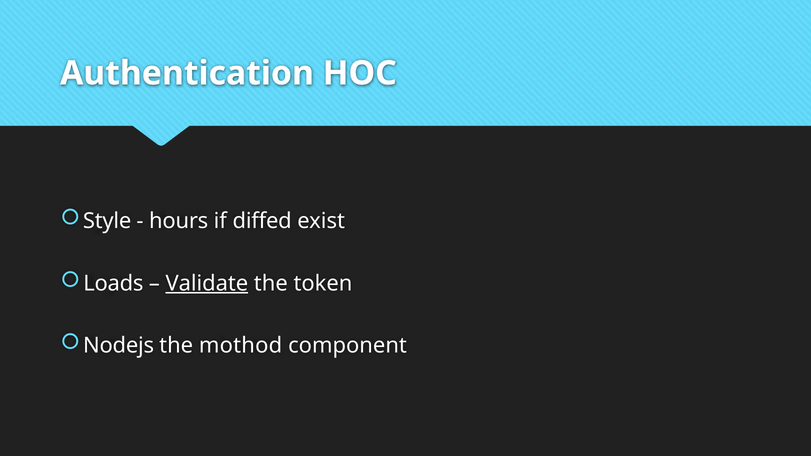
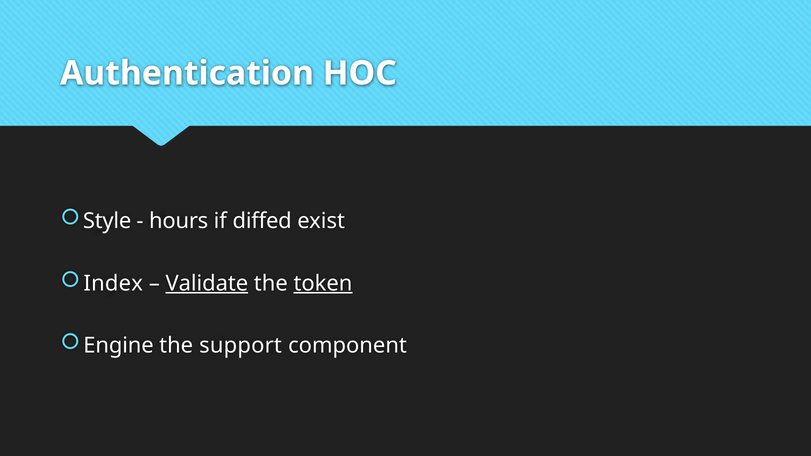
Loads: Loads -> Index (113, 284)
token underline: none -> present (323, 284)
Nodejs: Nodejs -> Engine (119, 346)
mothod: mothod -> support (241, 346)
